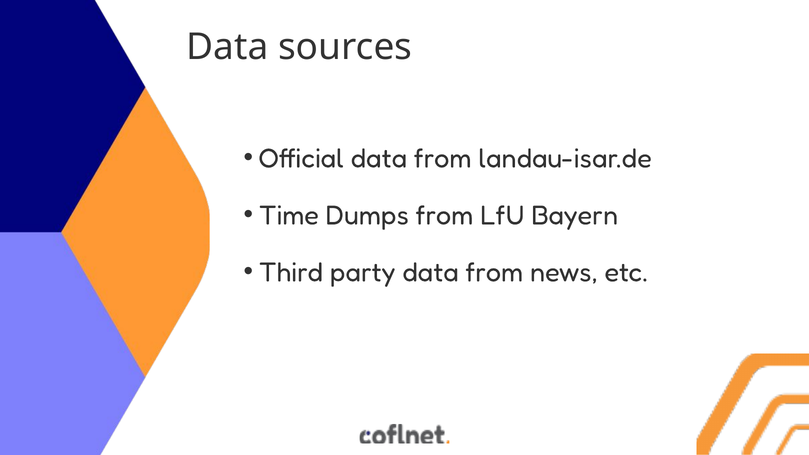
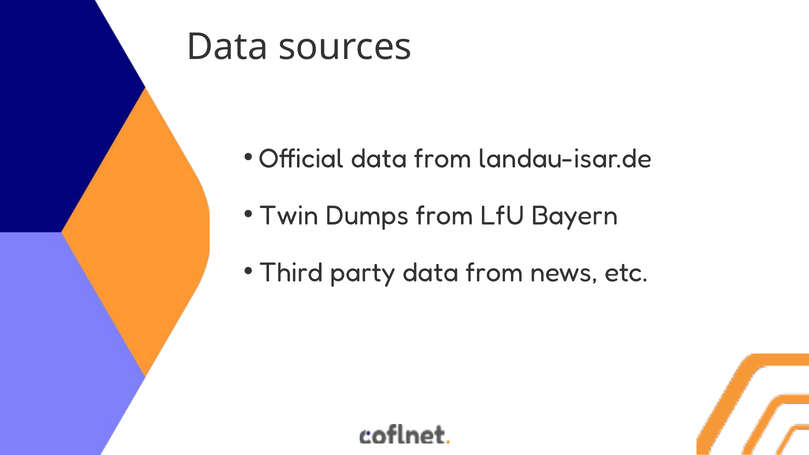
Time: Time -> Twin (289, 215)
